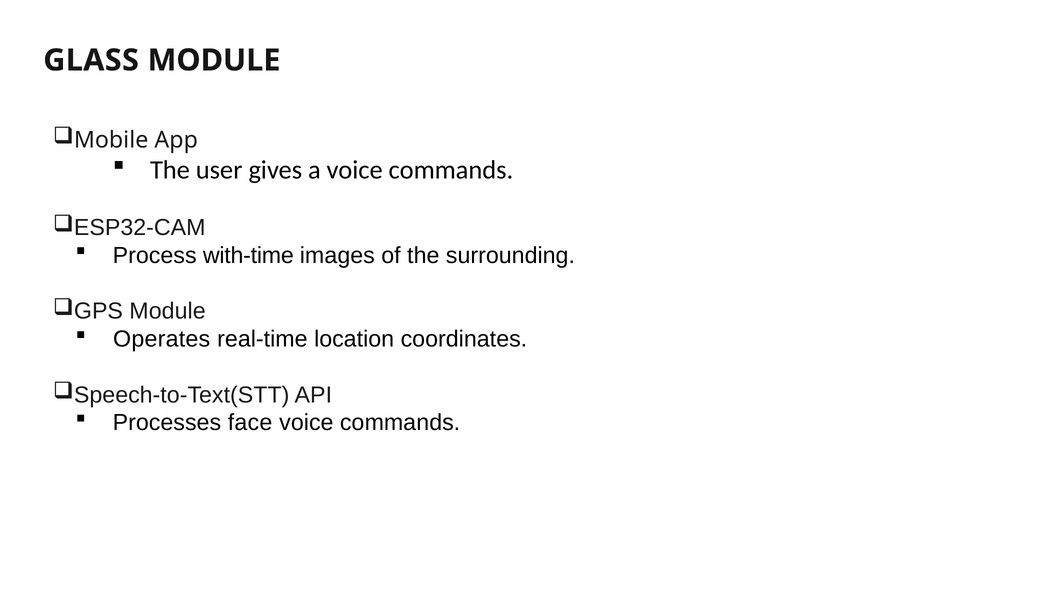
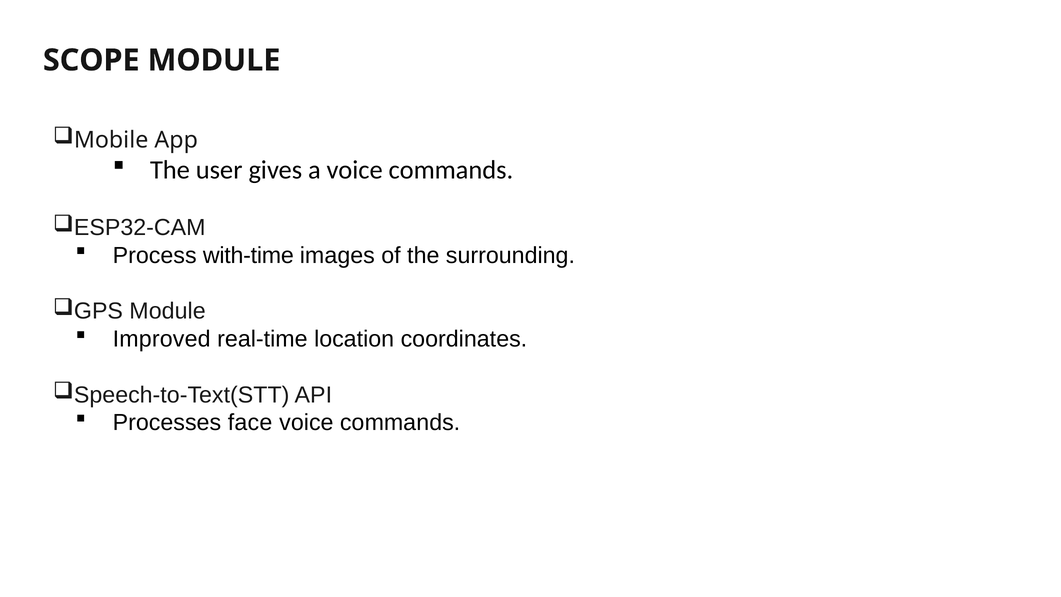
GLASS: GLASS -> SCOPE (91, 60)
Operates: Operates -> Improved (162, 339)
